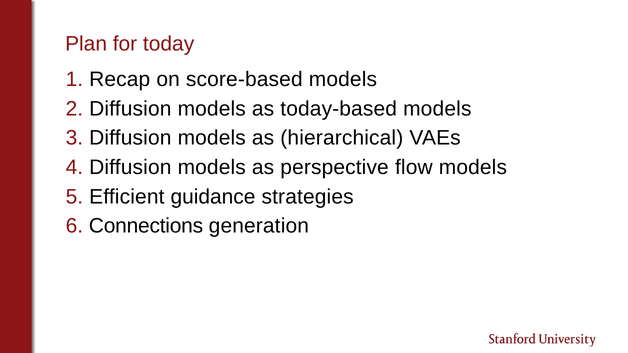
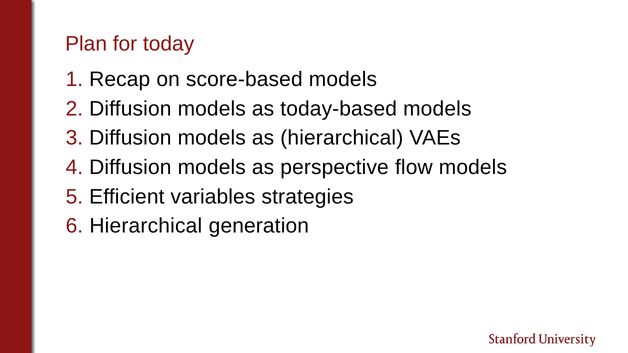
guidance: guidance -> variables (213, 197)
Connections: Connections -> Hierarchical (146, 226)
